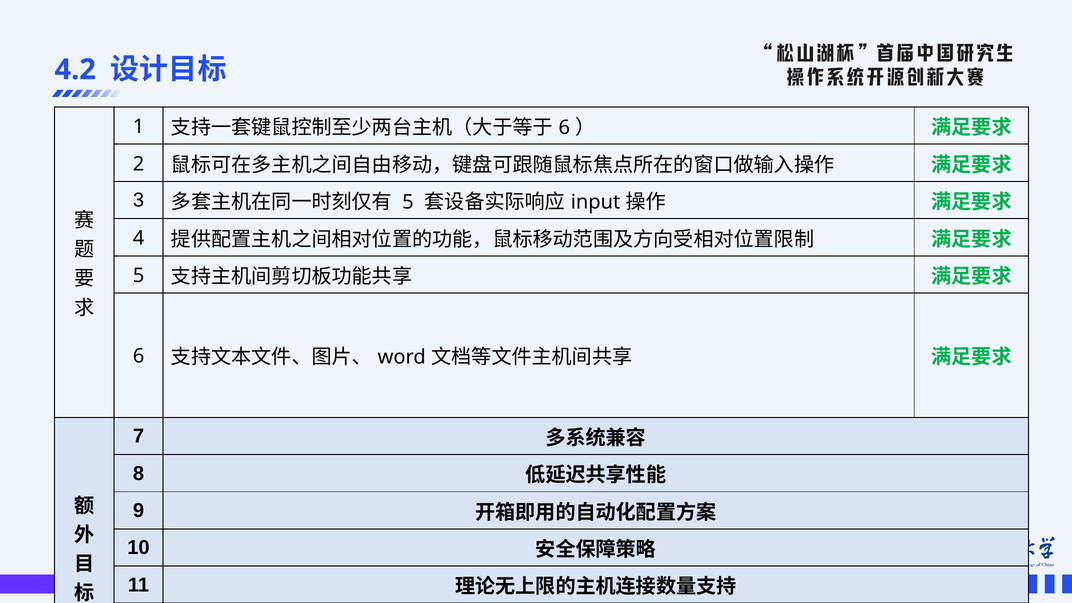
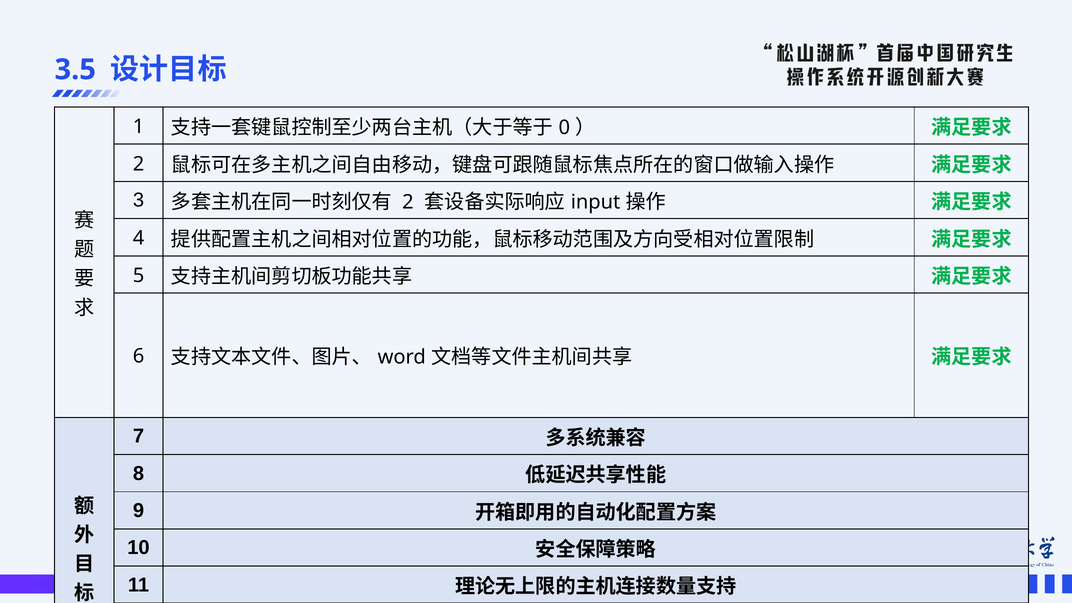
4.2: 4.2 -> 3.5 (75, 70)
6: 6 -> 0 (564, 128)
5: 5 -> 2 (408, 202)
